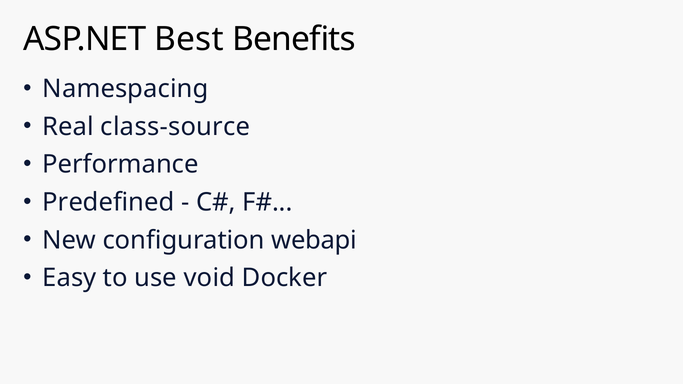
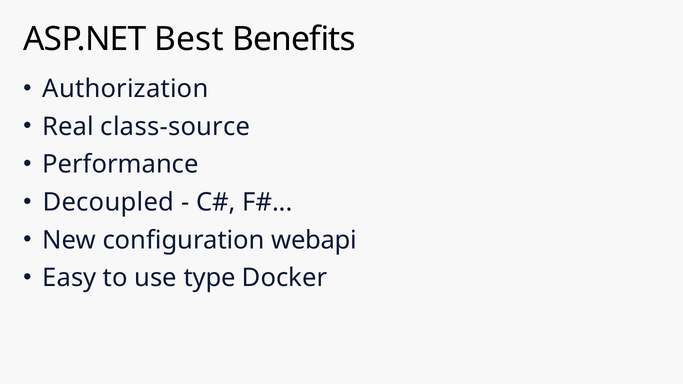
Namespacing: Namespacing -> Authorization (125, 89)
Predefined: Predefined -> Decoupled (108, 202)
void: void -> type (210, 278)
